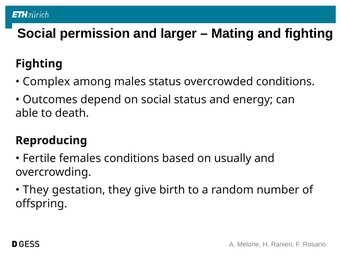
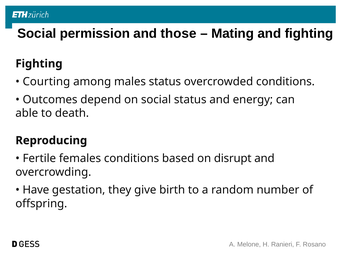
larger: larger -> those (179, 33)
Complex: Complex -> Courting (46, 82)
usually: usually -> disrupt (233, 158)
They: They -> Have (36, 190)
